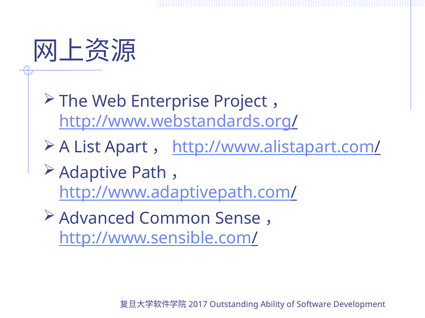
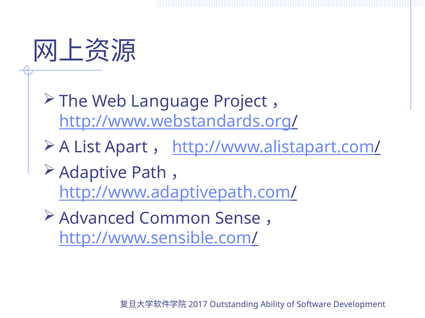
Enterprise: Enterprise -> Language (170, 102)
